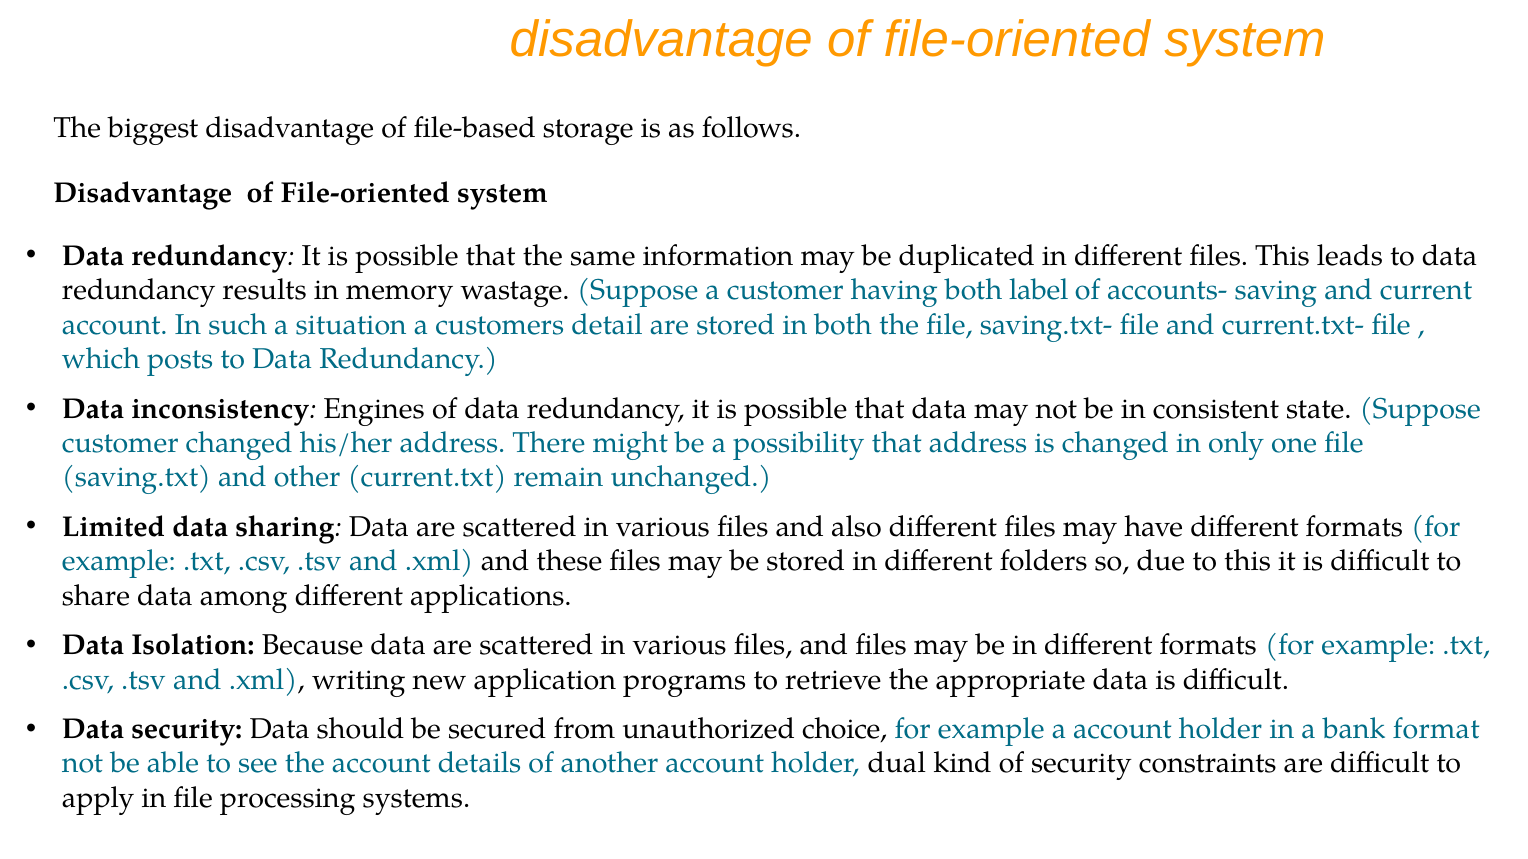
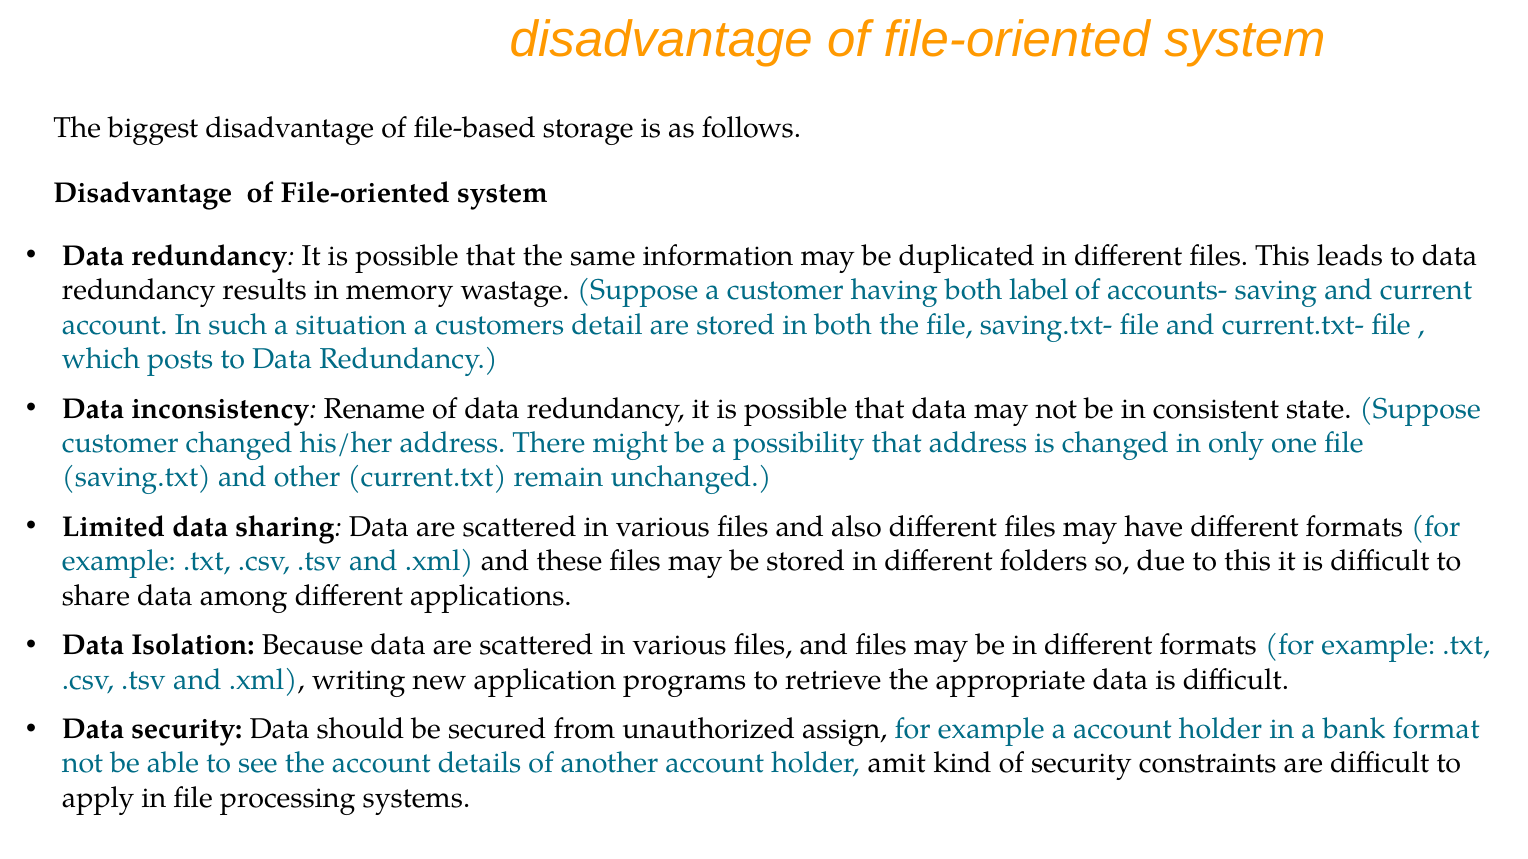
Engines: Engines -> Rename (374, 409)
choice: choice -> assign (845, 730)
dual: dual -> amit (897, 764)
